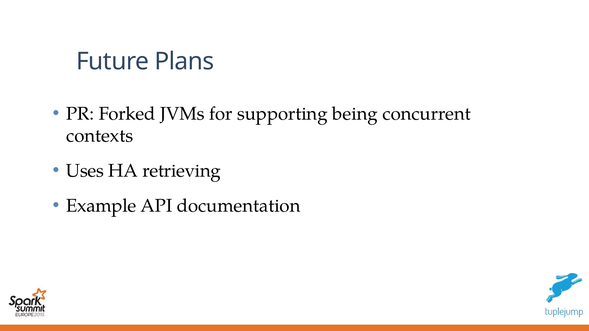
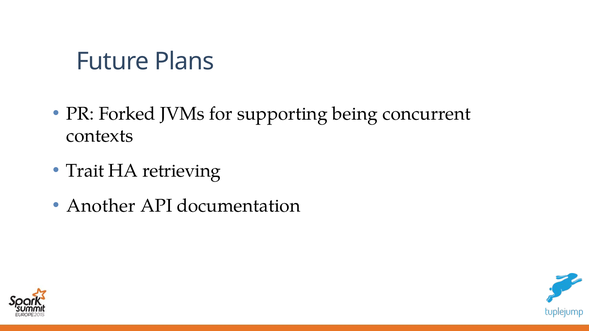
Uses: Uses -> Trait (85, 171)
Example: Example -> Another (101, 206)
